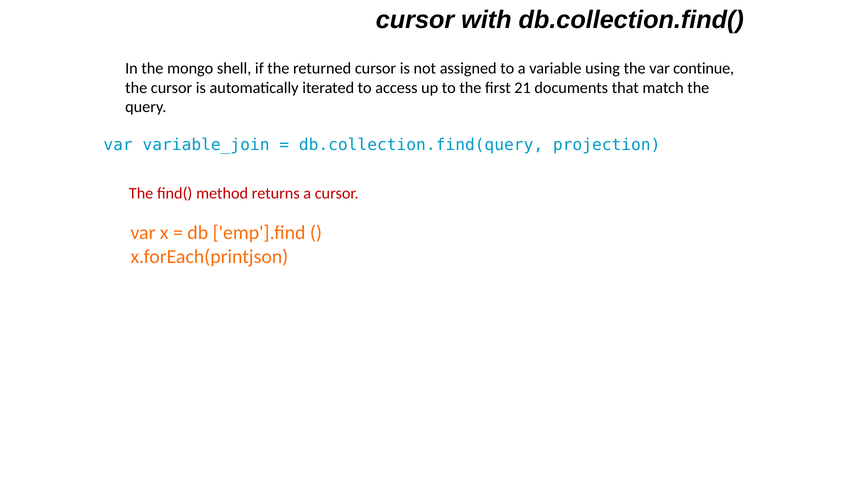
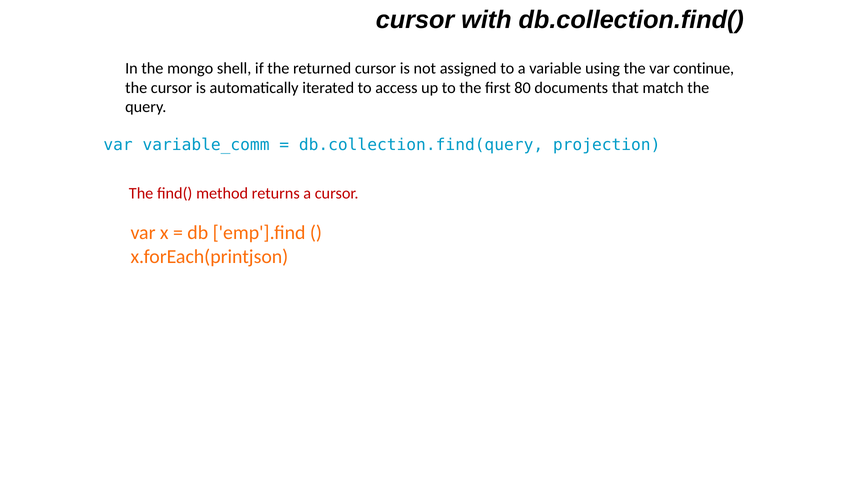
21: 21 -> 80 (523, 88)
variable_join: variable_join -> variable_comm (206, 145)
